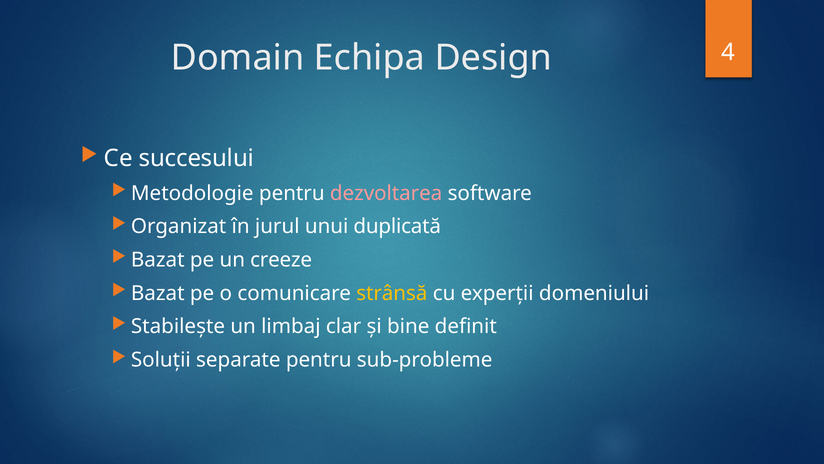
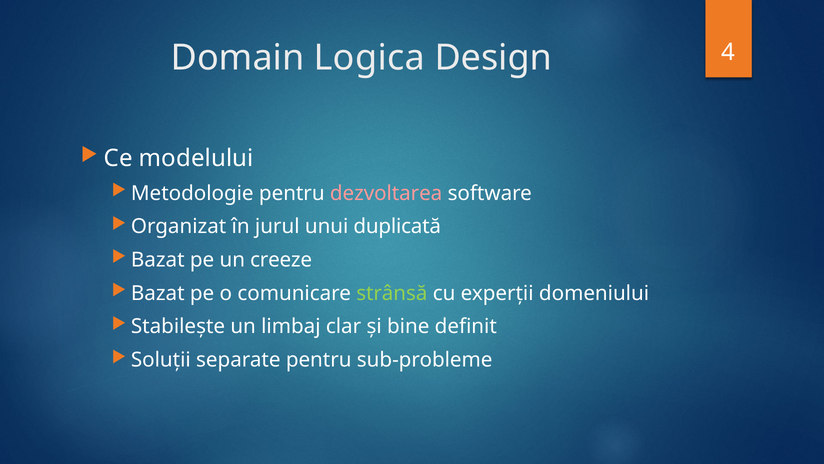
Echipa: Echipa -> Logica (369, 58)
succesului: succesului -> modelului (196, 158)
strânsă colour: yellow -> light green (392, 293)
